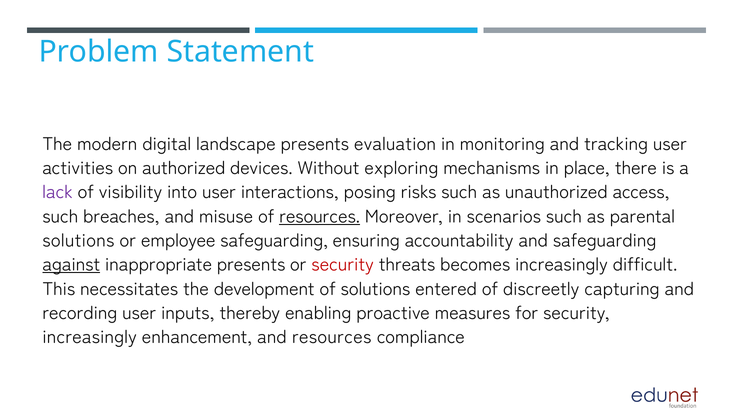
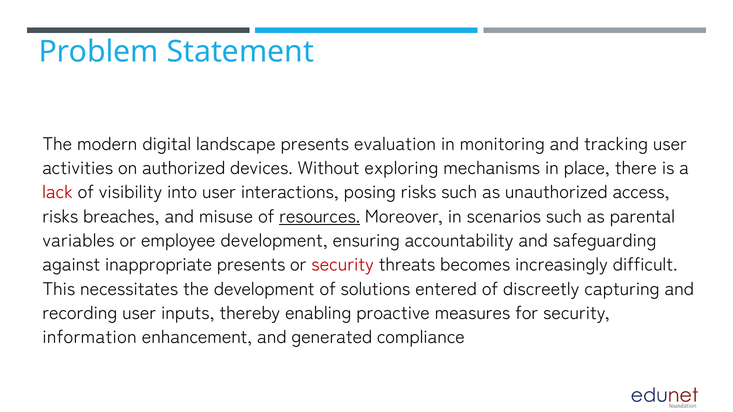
lack colour: purple -> red (58, 192)
such: such -> risks (60, 217)
solutions: solutions -> variables (78, 241)
employee safeguarding: safeguarding -> development (274, 241)
against underline: present -> none (71, 265)
increasingly: increasingly -> information (90, 338)
and resources: resources -> generated (332, 338)
